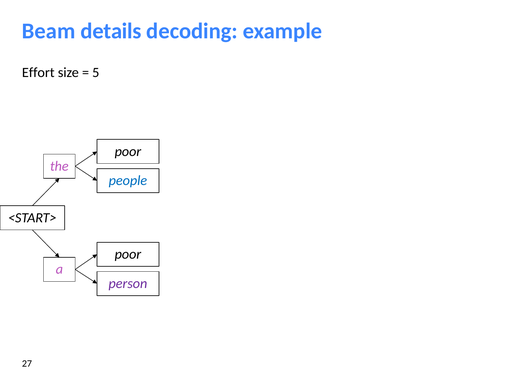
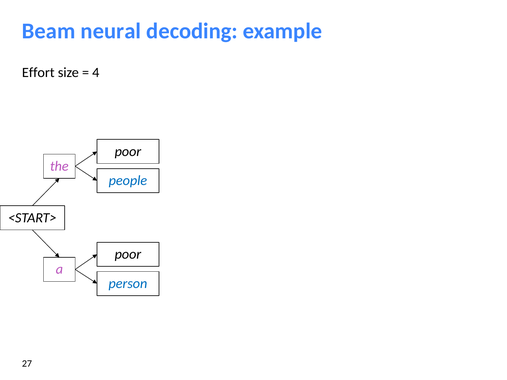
details: details -> neural (111, 31)
5: 5 -> 4 (96, 73)
person colour: purple -> blue (128, 284)
